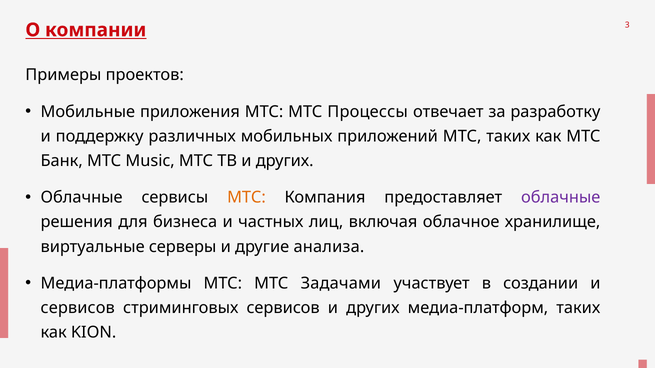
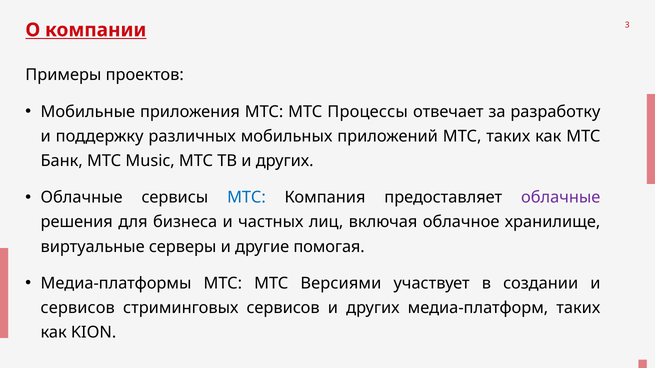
МТС colour: orange -> blue (246, 198)
анализа: анализа -> помогая (329, 247)
Задачами: Задачами -> Версиями (341, 284)
